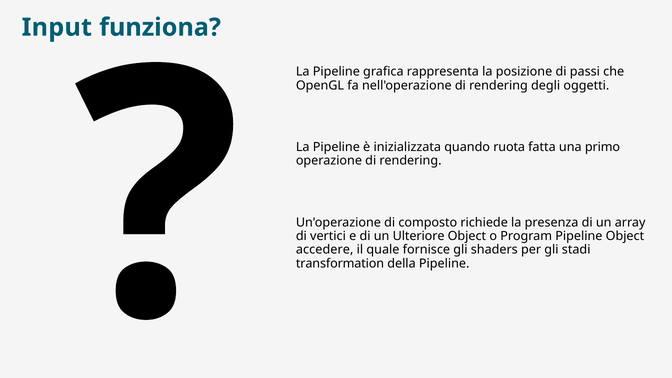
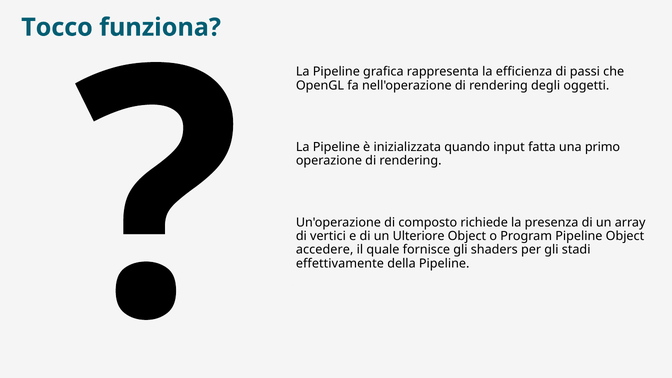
Input: Input -> Tocco (57, 27)
posizione: posizione -> efficienza (524, 72)
ruota: ruota -> input (509, 147)
transformation: transformation -> effettivamente (340, 263)
